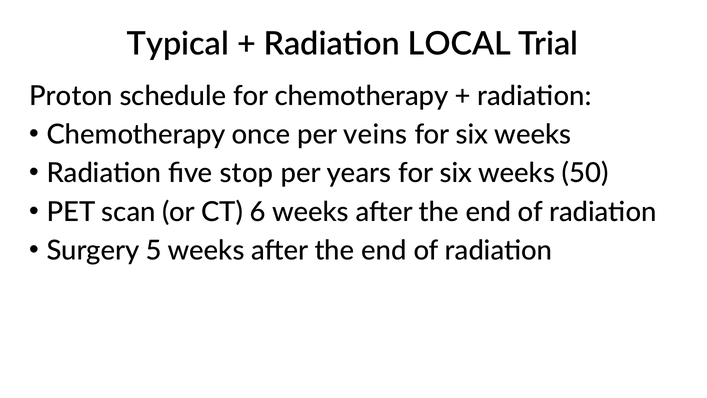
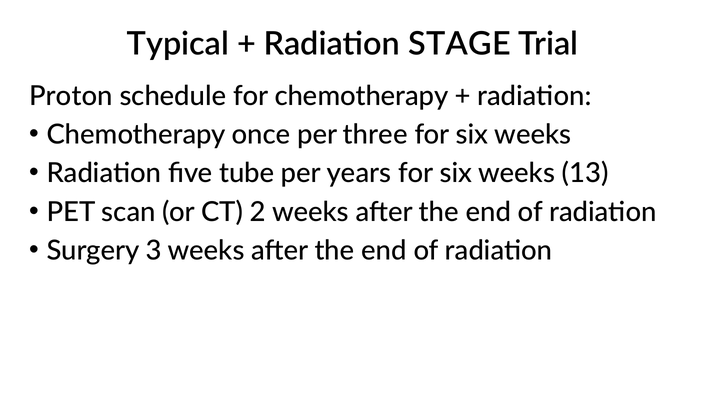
LOCAL: LOCAL -> STAGE (459, 44)
veins: veins -> three (375, 135)
stop: stop -> tube (247, 173)
50: 50 -> 13 (585, 173)
6: 6 -> 2 (258, 212)
5: 5 -> 3 (154, 250)
